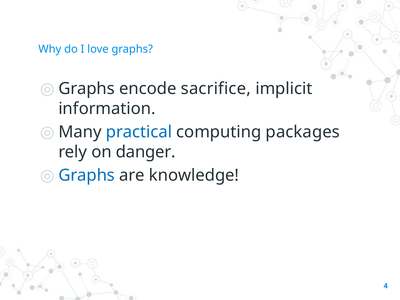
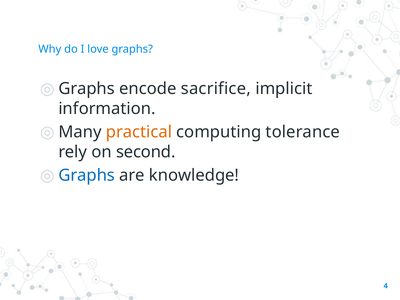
practical colour: blue -> orange (139, 132)
packages: packages -> tolerance (303, 132)
danger: danger -> second (146, 152)
